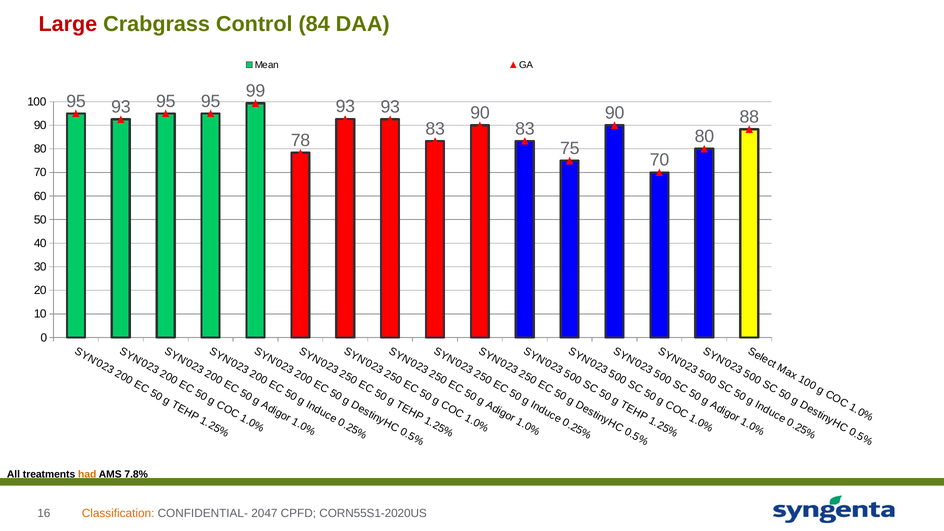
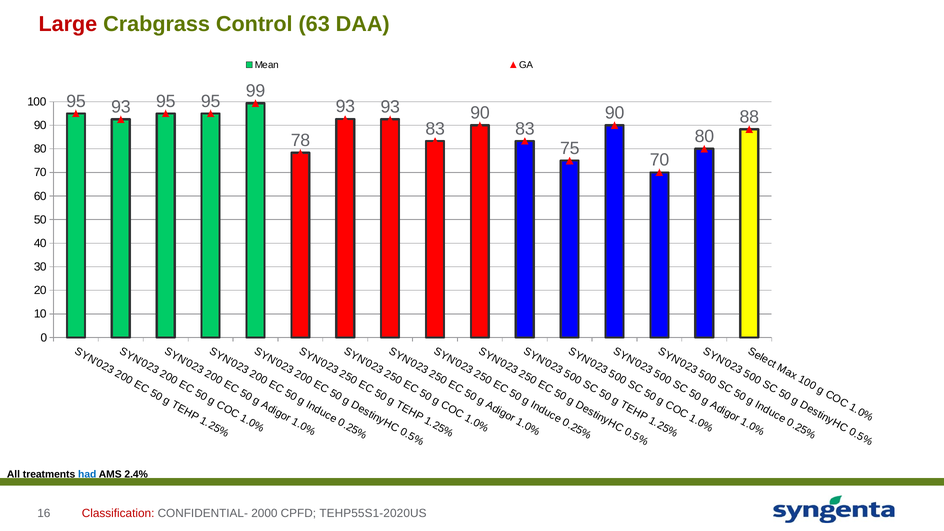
84: 84 -> 63 (314, 24)
had colour: orange -> blue (87, 474)
7.8%: 7.8% -> 2.4% (136, 474)
Classification colour: orange -> red (118, 513)
2047: 2047 -> 2000 (264, 513)
CORN55S1-2020US: CORN55S1-2020US -> TEHP55S1-2020US (373, 513)
